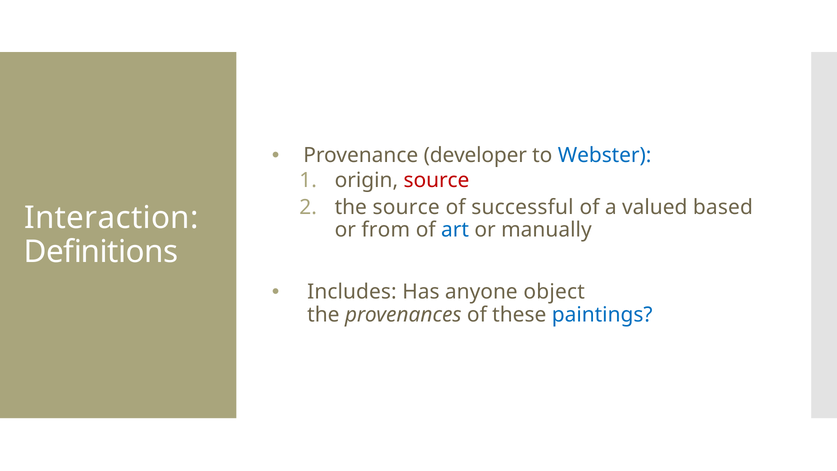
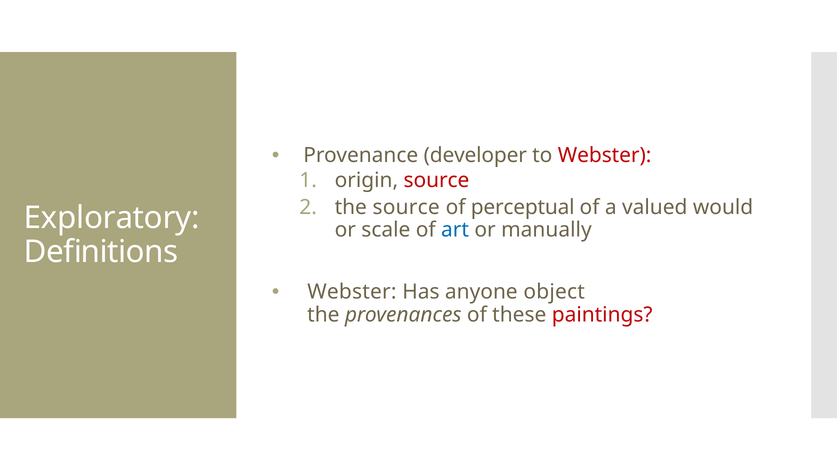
Webster colour: blue -> red (605, 155)
successful: successful -> perceptual (523, 207)
based: based -> would (723, 207)
Interaction: Interaction -> Exploratory (112, 218)
from: from -> scale (386, 230)
Includes: Includes -> Webster (352, 292)
paintings colour: blue -> red (602, 314)
